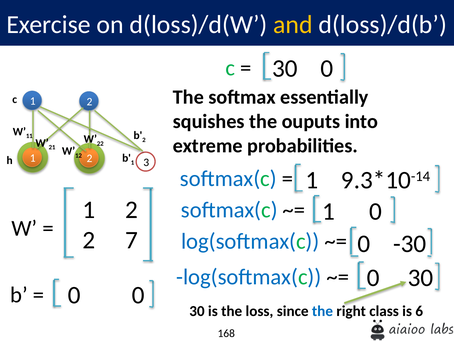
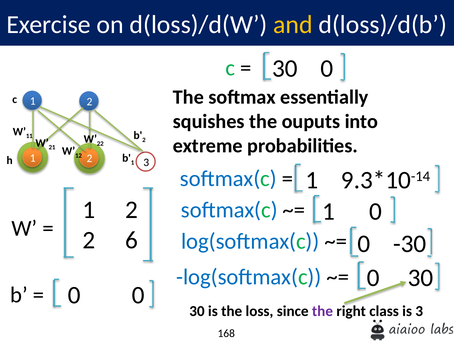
7: 7 -> 6 (131, 240)
the colour: blue -> purple (322, 311)
is 6: 6 -> 3 (419, 311)
